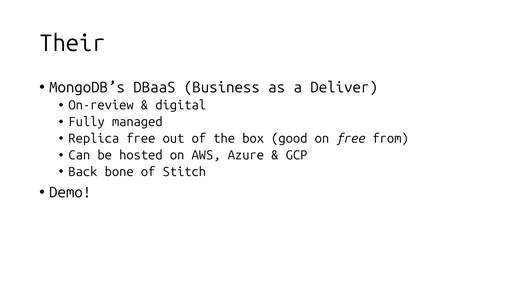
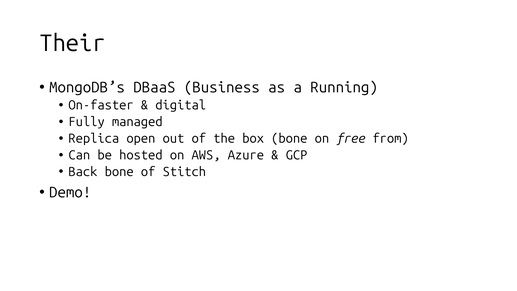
Deliver: Deliver -> Running (344, 87)
On-review: On-review -> On-faster (101, 105)
Replica free: free -> open (141, 139)
box good: good -> bone (289, 139)
